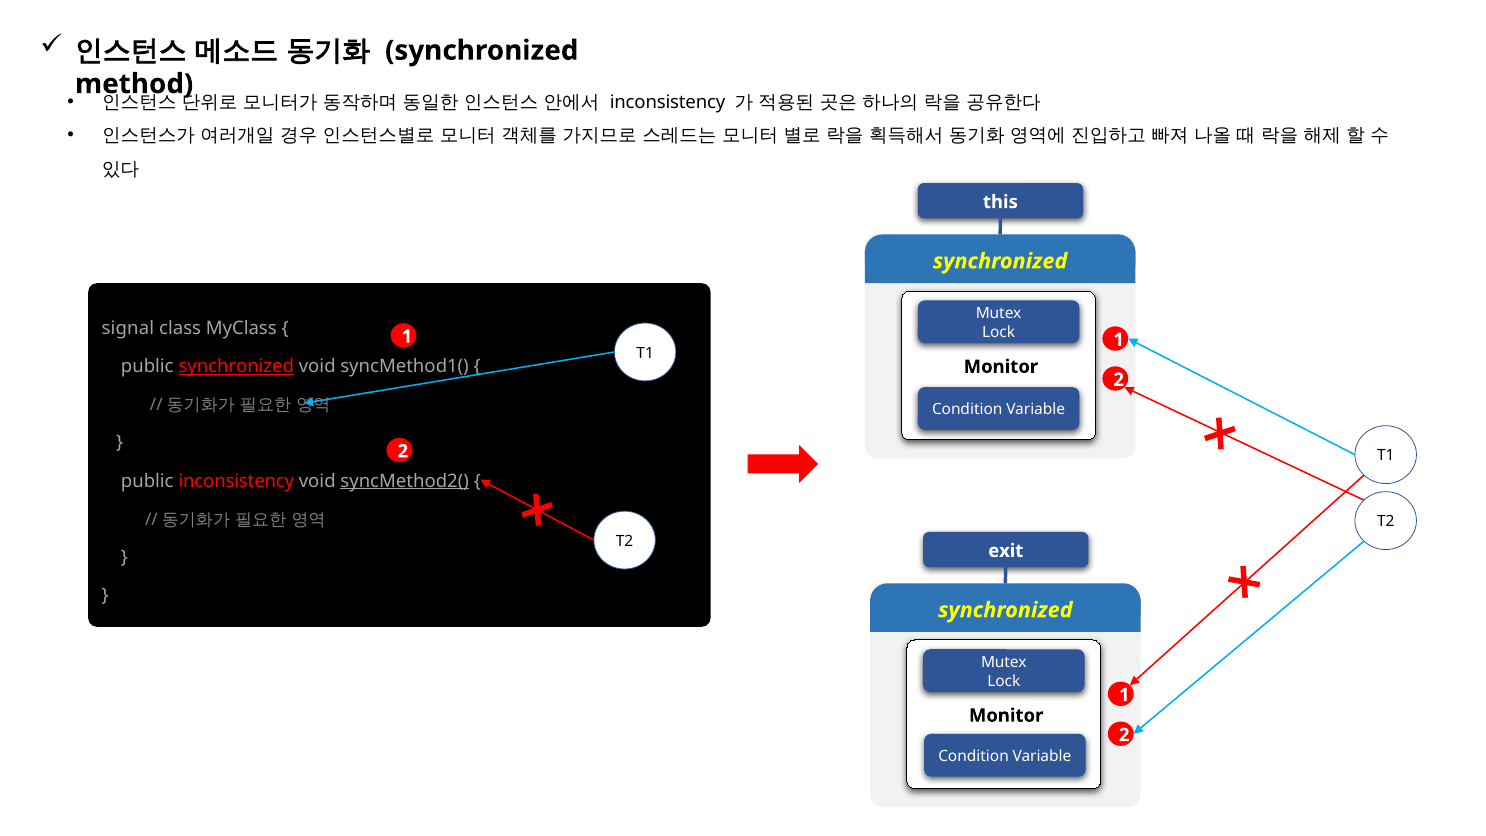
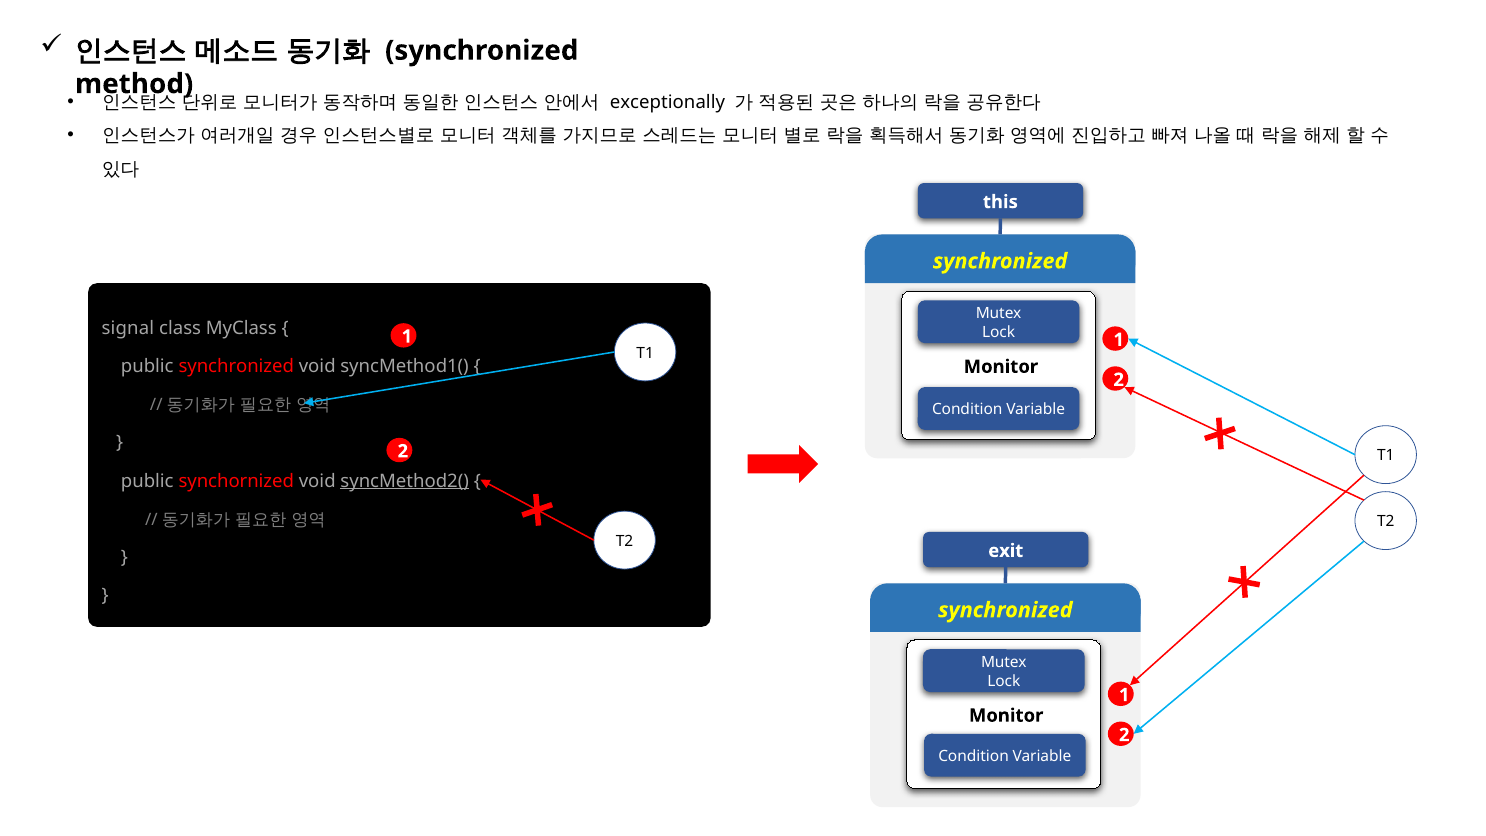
inconsistency: inconsistency -> exceptionally (667, 102)
synchronized underline: present -> none (236, 367)
public inconsistency: inconsistency -> synchornized (236, 481)
